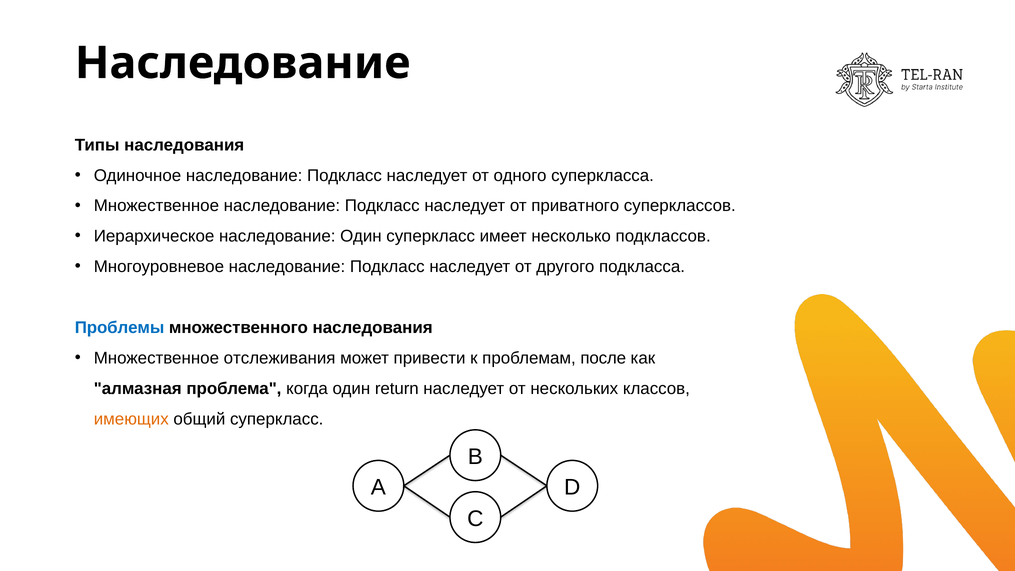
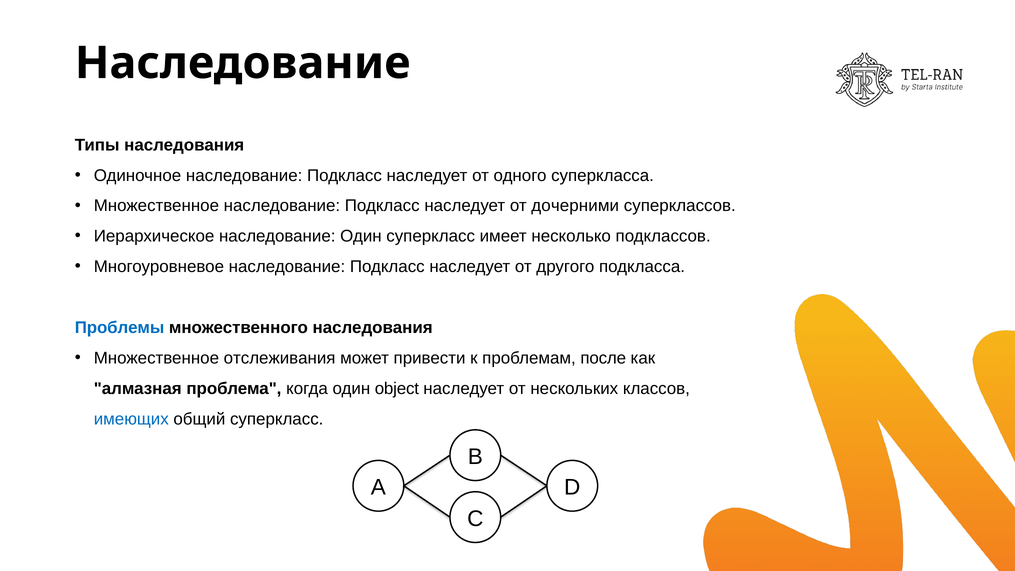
приватного: приватного -> дочерними (575, 206)
return: return -> object (397, 389)
имеющих colour: orange -> blue (131, 419)
